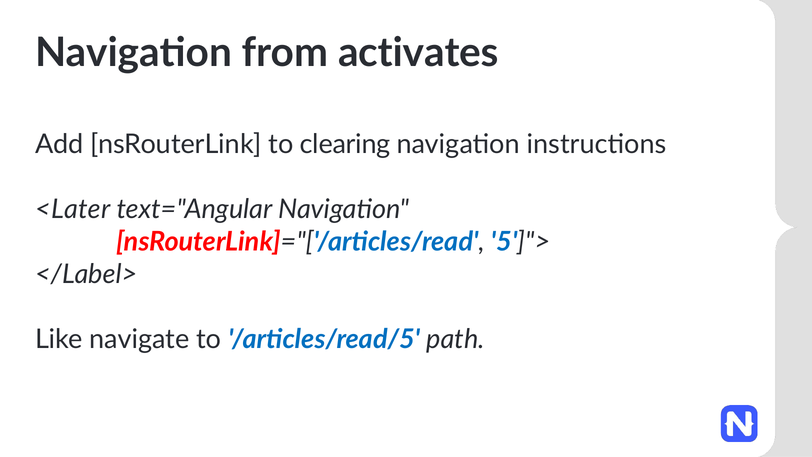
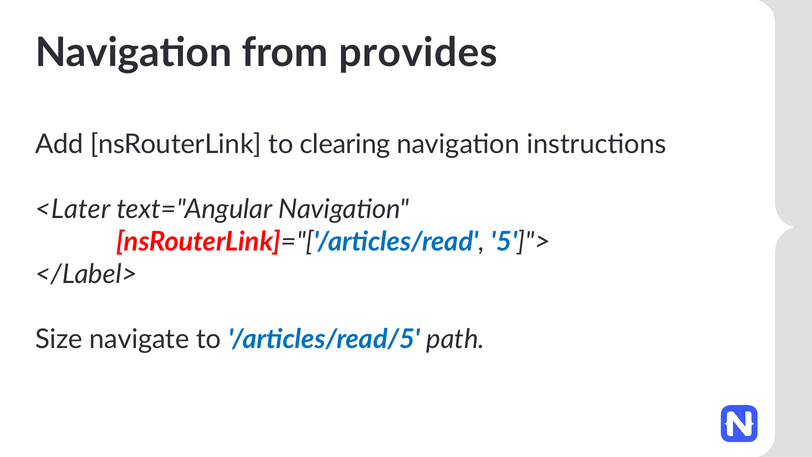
activates: activates -> provides (418, 53)
Like: Like -> Size (59, 339)
